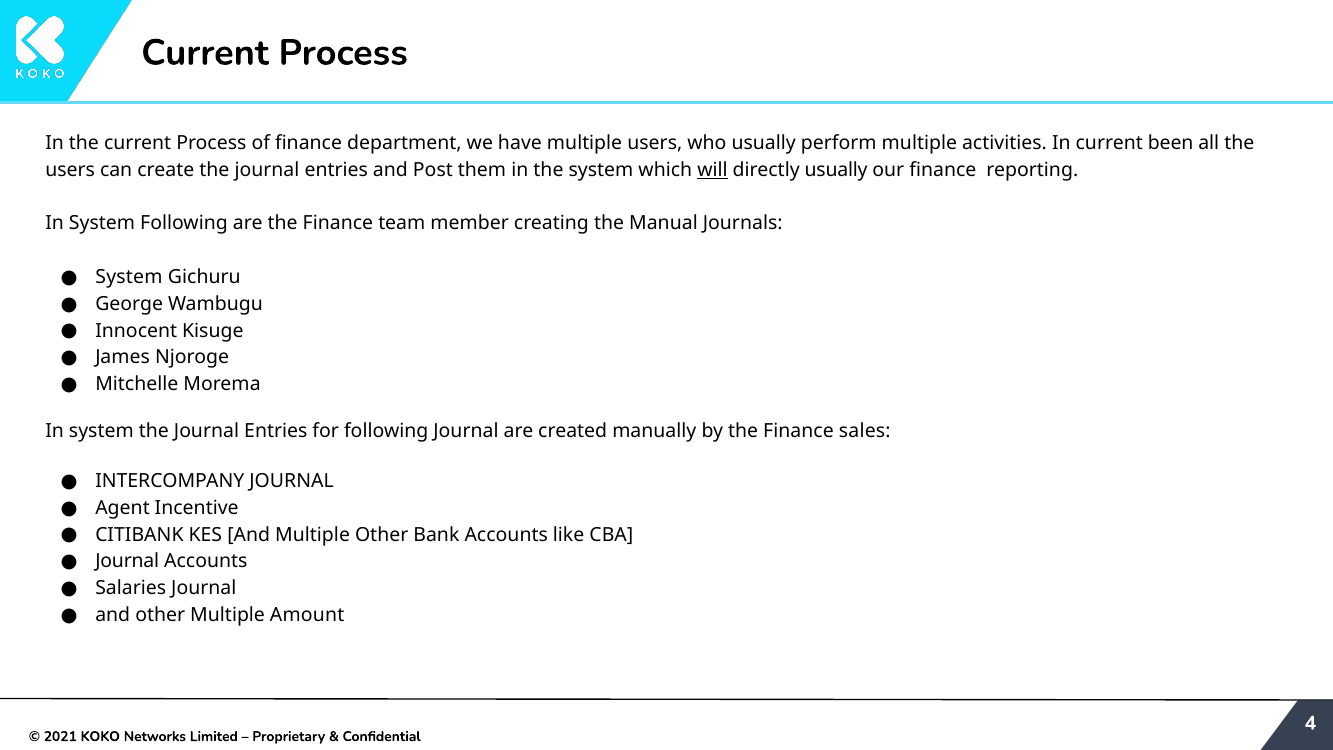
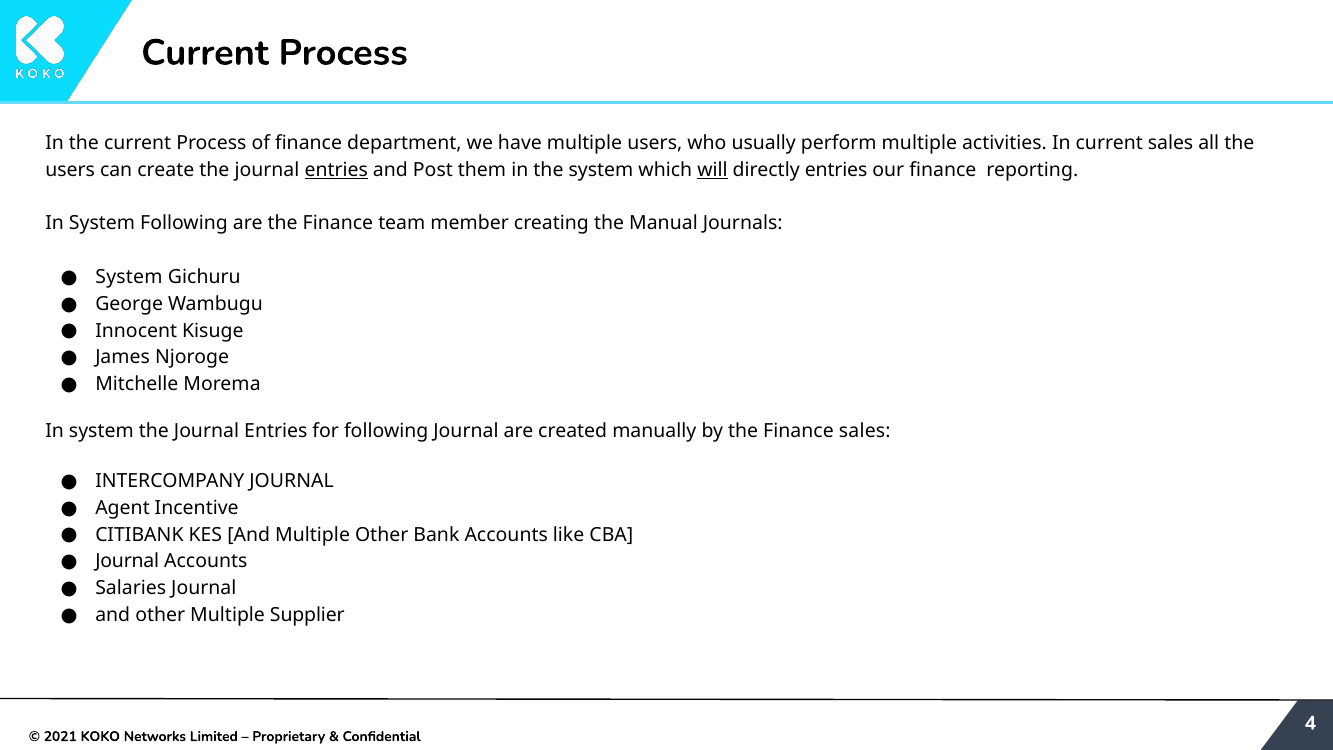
current been: been -> sales (1171, 143)
entries underline: none -> present (336, 170)
directly usually: usually -> entries (836, 170)
Amount: Amount -> Supplier (307, 615)
